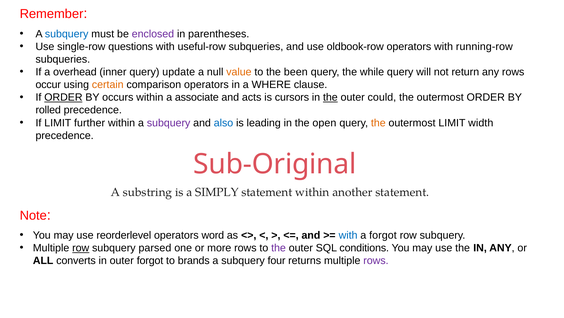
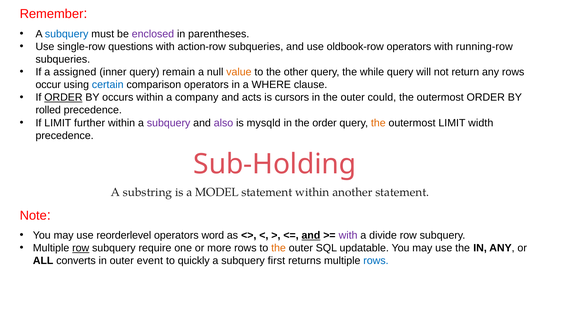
useful-row: useful-row -> action-row (202, 46)
overhead: overhead -> assigned (75, 72)
update: update -> remain (179, 72)
been: been -> other (296, 72)
certain colour: orange -> blue (108, 85)
associate: associate -> company (197, 97)
the underline: present -> none (330, 97)
also colour: blue -> purple (223, 123)
leading: leading -> mysqld (264, 123)
the open: open -> order (325, 123)
Sub-Original: Sub-Original -> Sub-Holding (275, 164)
SIMPLY: SIMPLY -> MODEL (217, 192)
and underline: none -> present (311, 235)
with colour: blue -> purple (348, 235)
a forgot: forgot -> divide (383, 235)
parsed: parsed -> require (155, 247)
the colour: purple -> orange (279, 247)
conditions: conditions -> updatable (364, 247)
outer forgot: forgot -> event (150, 260)
brands: brands -> quickly (194, 260)
four: four -> first (276, 260)
rows colour: purple -> blue (376, 260)
